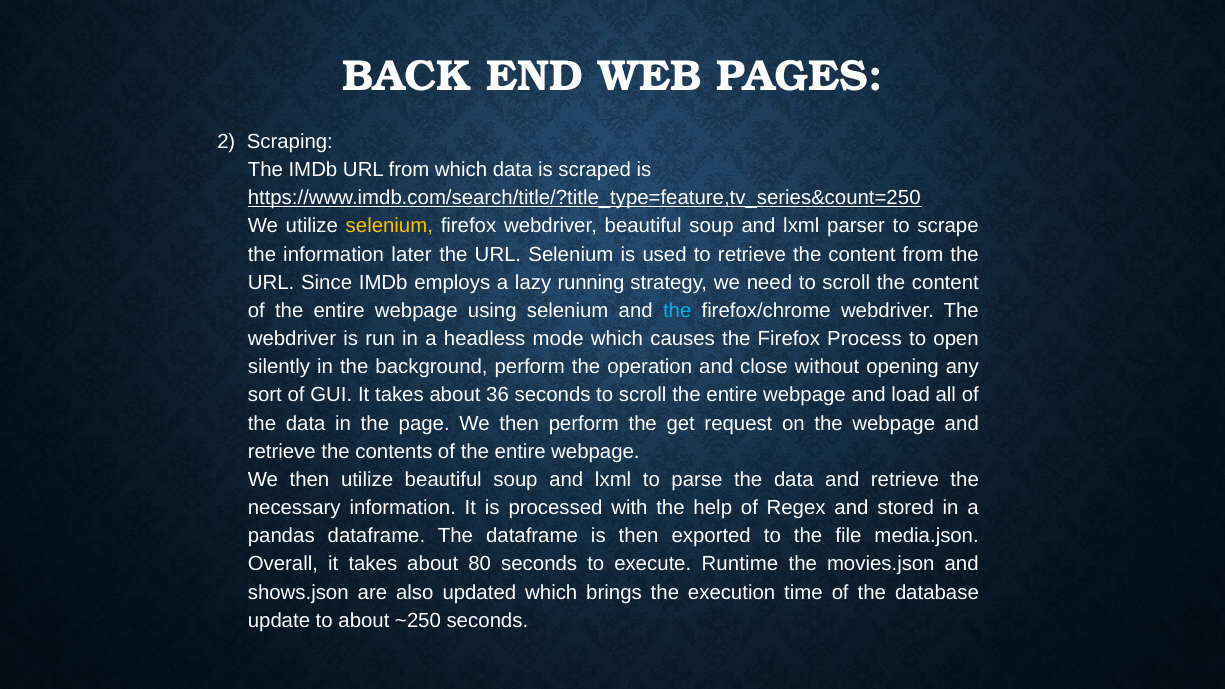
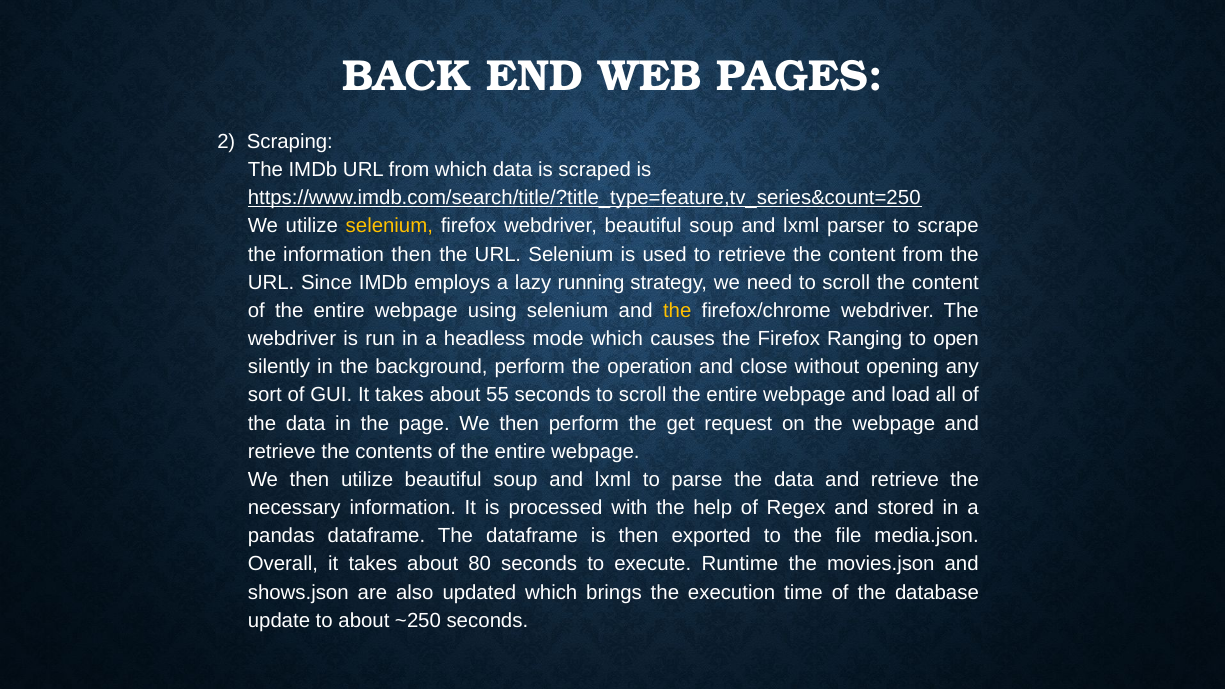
information later: later -> then (412, 254)
the colour: light blue -> yellow (677, 311)
Process: Process -> Ranging (865, 339)
36: 36 -> 55 (498, 395)
